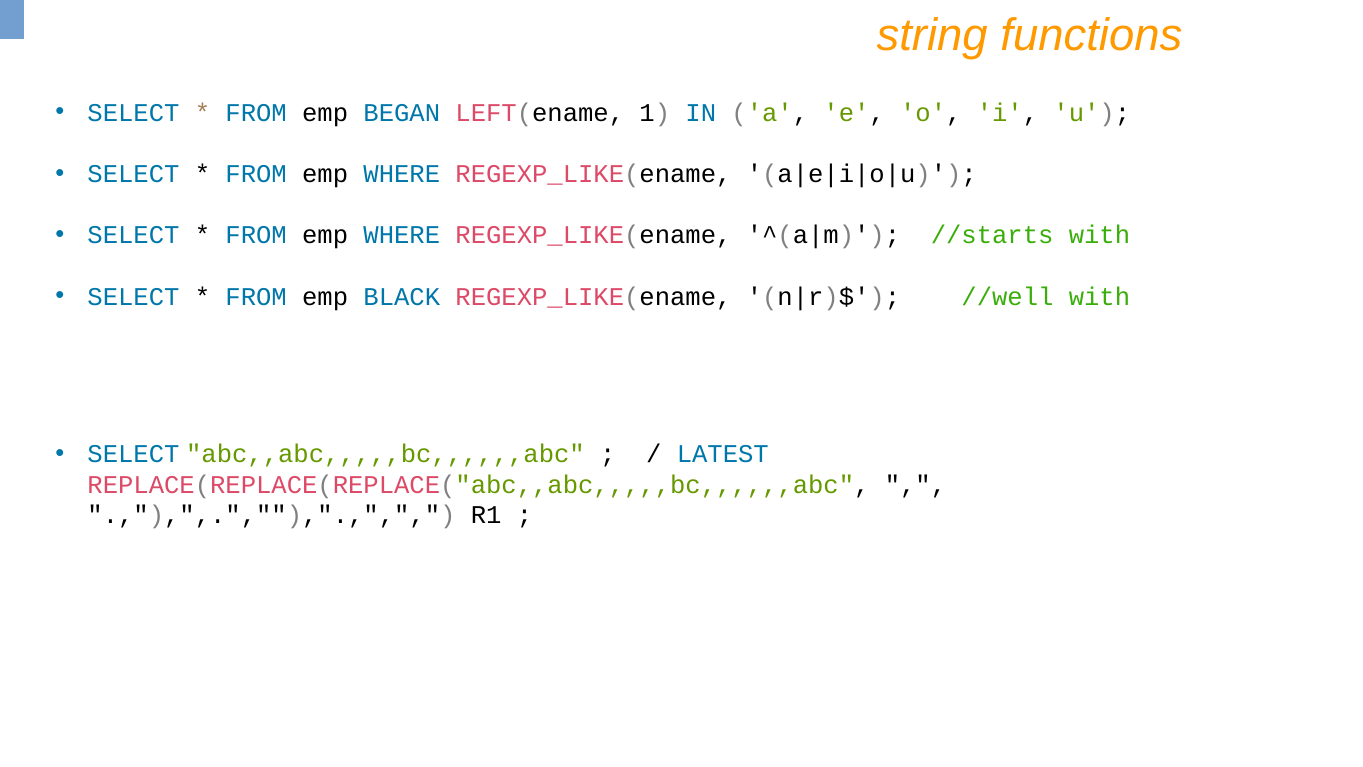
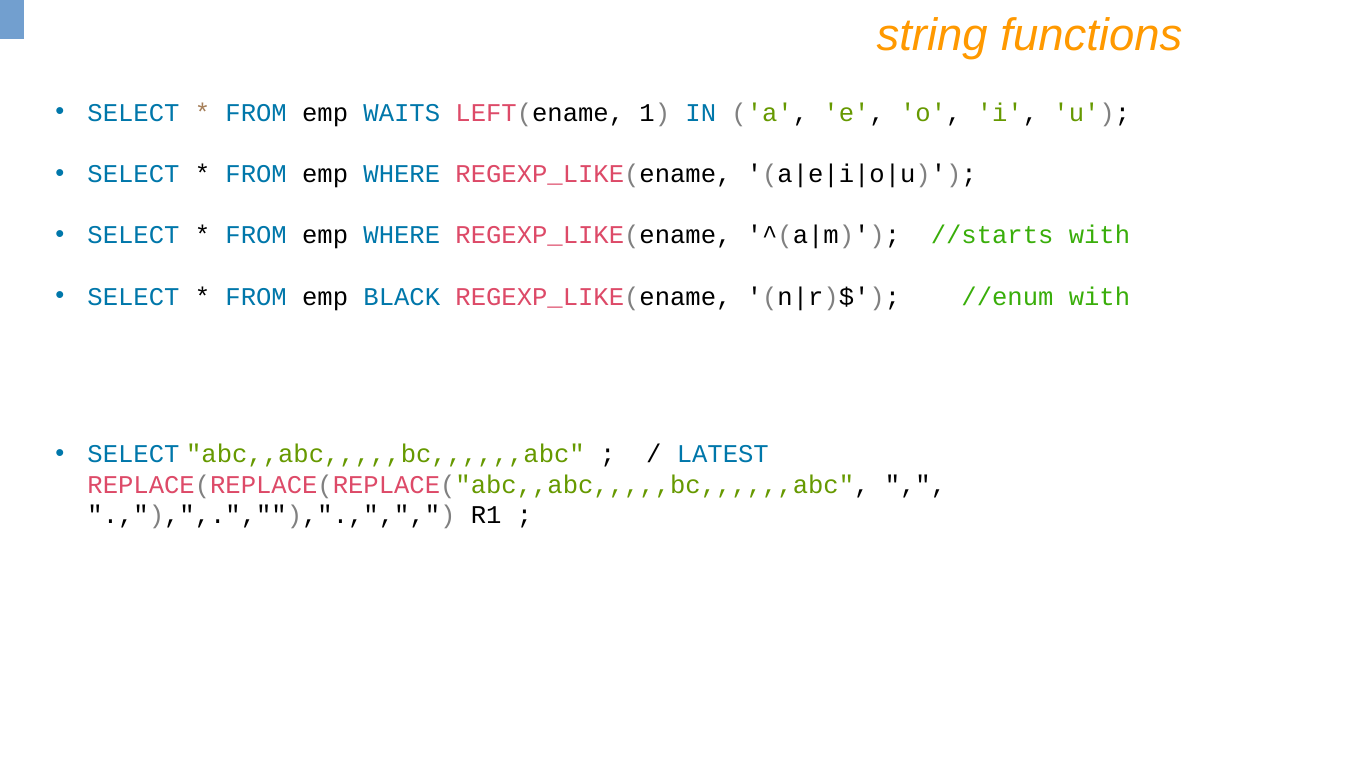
BEGAN: BEGAN -> WAITS (402, 113)
//well: //well -> //enum (1007, 297)
